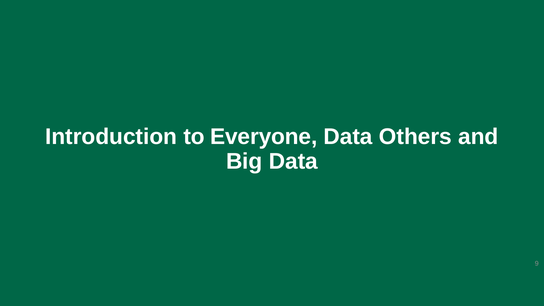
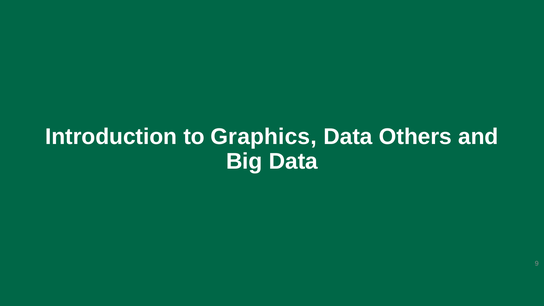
Everyone: Everyone -> Graphics (264, 137)
